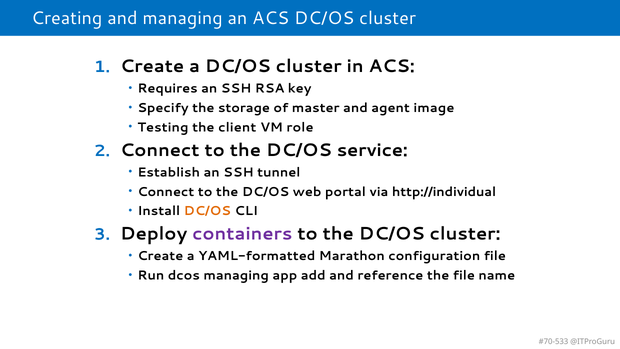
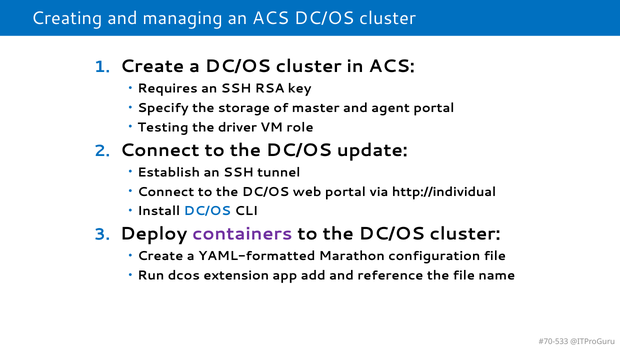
agent image: image -> portal (434, 108)
client: client -> driver (237, 127)
service: service -> update (372, 150)
DC/OS colour: orange -> blue (207, 211)
dcos managing: managing -> extension (236, 275)
